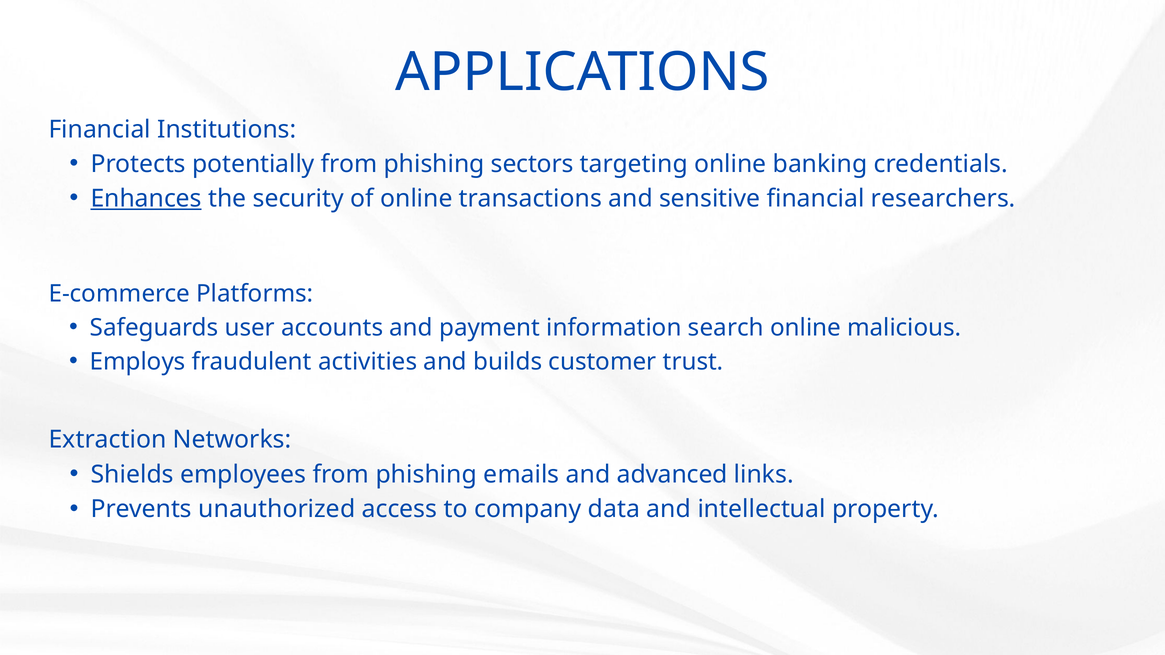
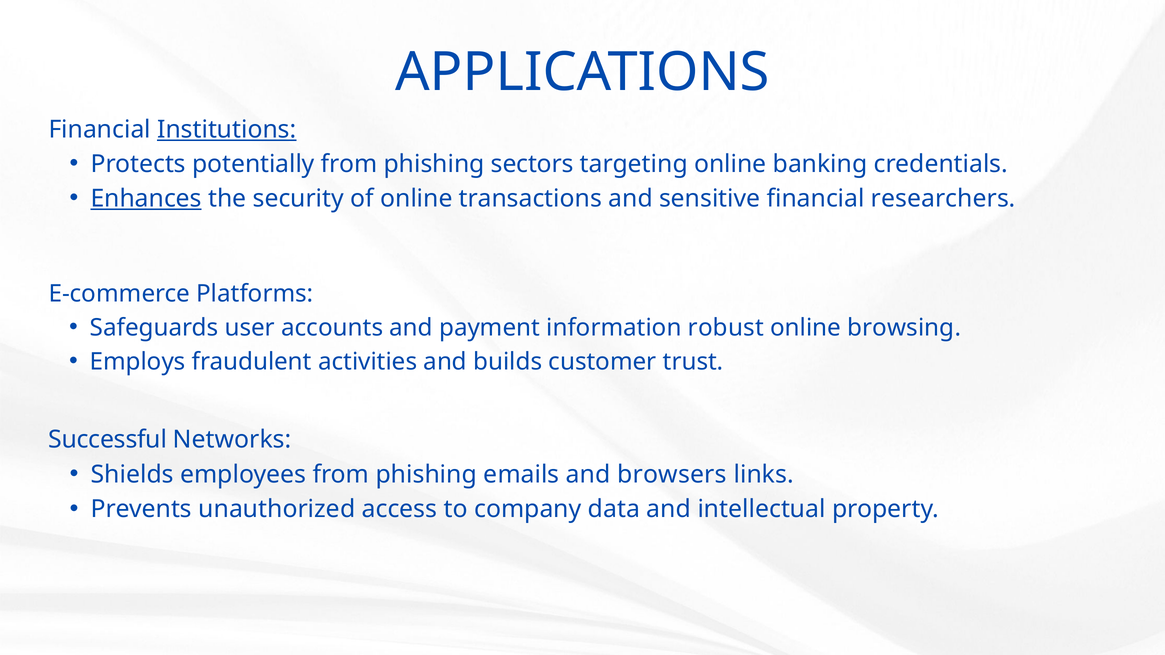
Institutions underline: none -> present (227, 130)
search: search -> robust (726, 328)
malicious: malicious -> browsing (904, 328)
Extraction: Extraction -> Successful (108, 440)
advanced: advanced -> browsers (672, 475)
